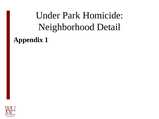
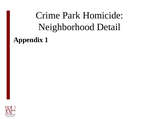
Under: Under -> Crime (48, 15)
